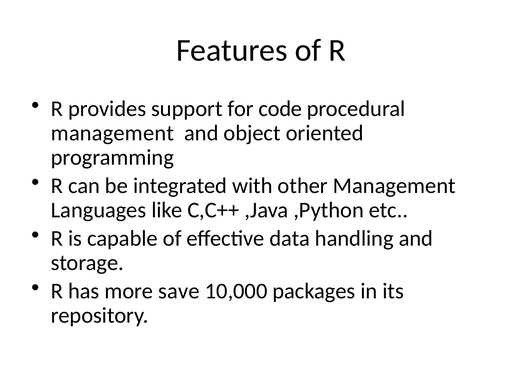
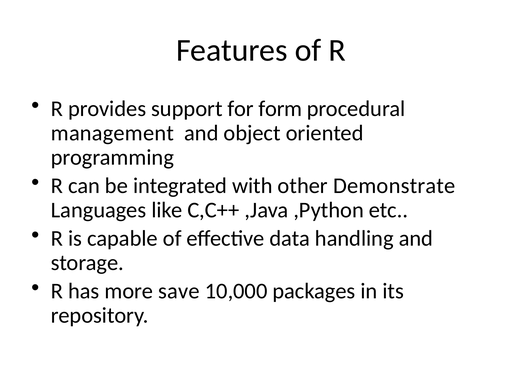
code: code -> form (280, 109)
other Management: Management -> Demonstrate (394, 186)
